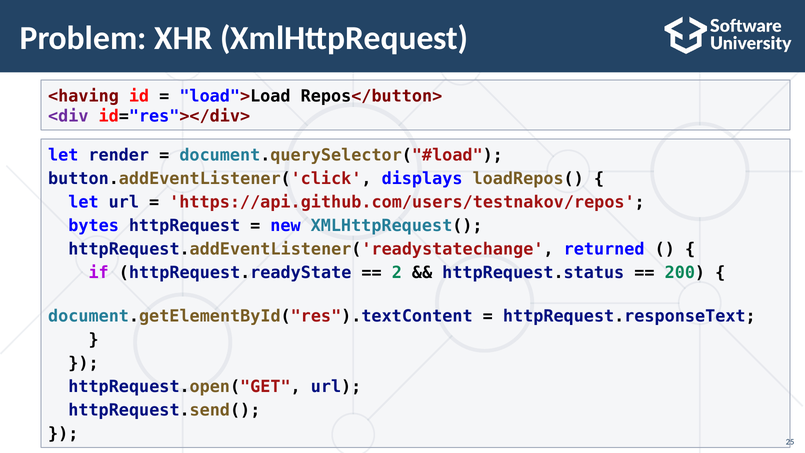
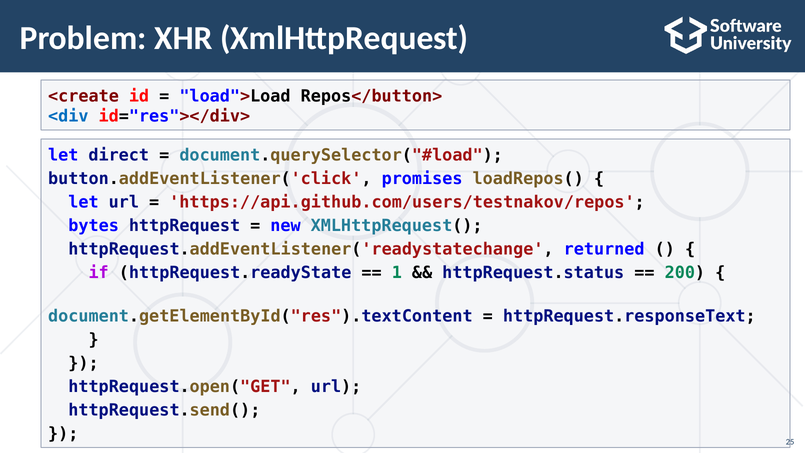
<having: <having -> <create (83, 96)
<div colour: purple -> blue (68, 116)
render: render -> direct (119, 155)
displays: displays -> promises (422, 179)
2: 2 -> 1 (397, 273)
